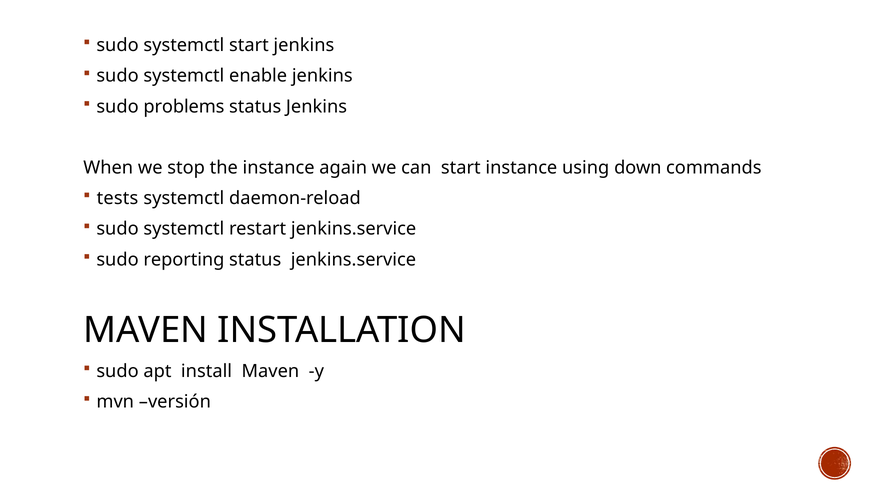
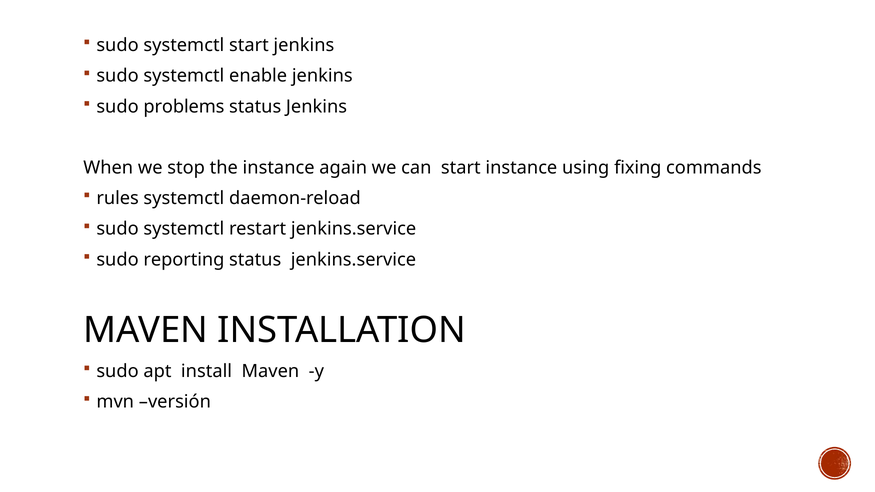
down: down -> fixing (638, 168)
tests: tests -> rules (118, 198)
